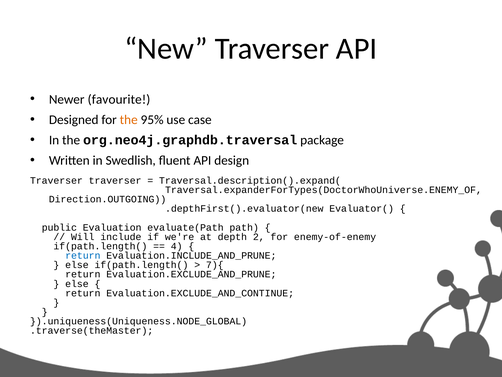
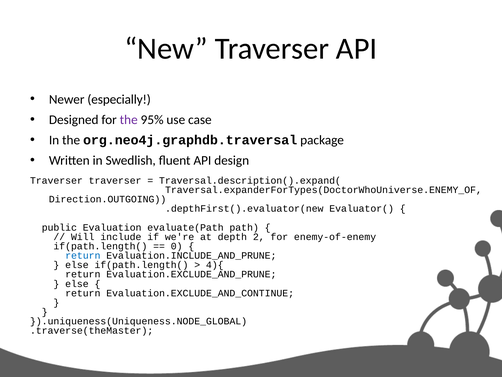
favourite: favourite -> especially (119, 99)
the colour: orange -> purple (129, 120)
4: 4 -> 0 (177, 246)
7){: 7){ -> 4){ (215, 265)
